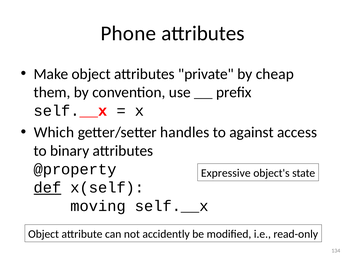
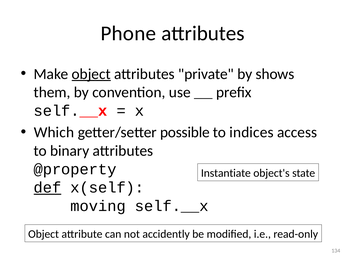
object underline: none -> present (91, 74)
cheap: cheap -> shows (275, 74)
handles: handles -> possible (185, 132)
against: against -> indices (251, 132)
Expressive: Expressive -> Instantiate (226, 173)
